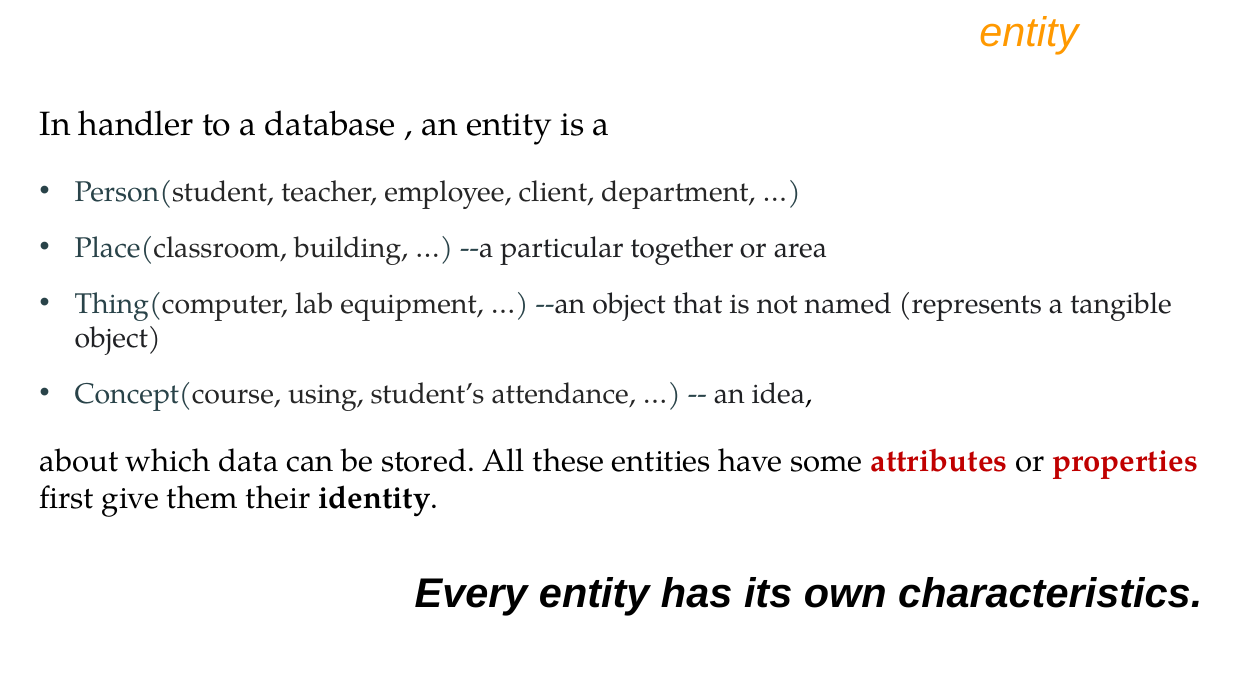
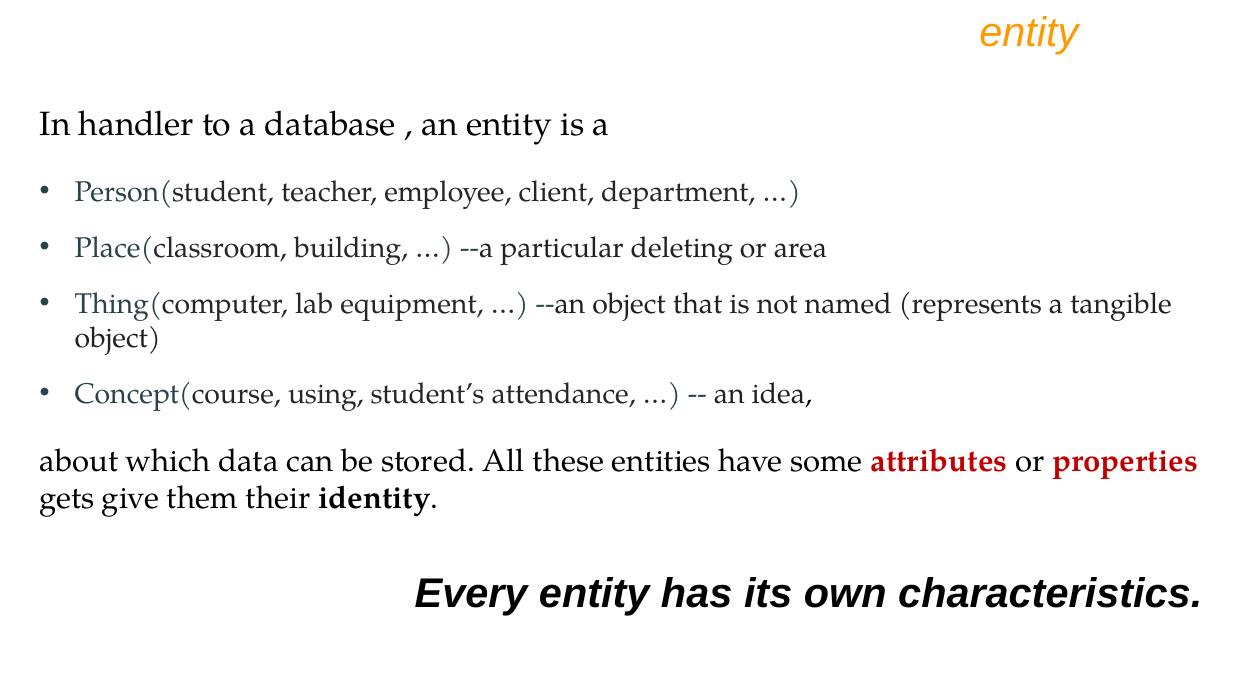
together: together -> deleting (682, 248)
first: first -> gets (67, 498)
